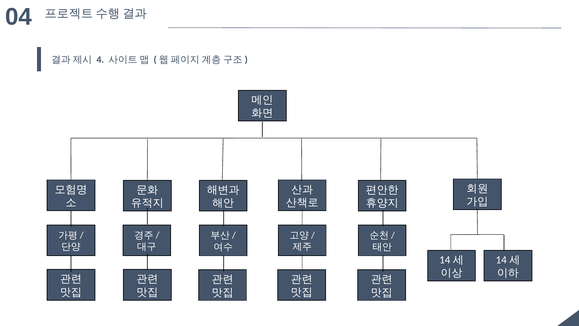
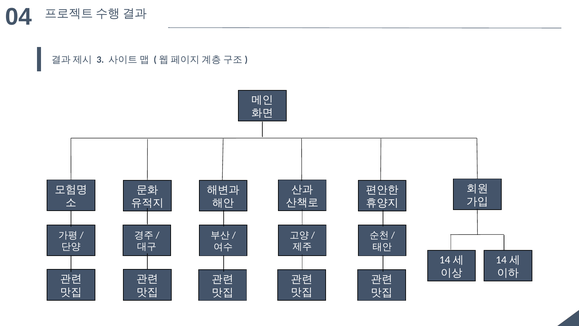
4: 4 -> 3 (100, 60)
